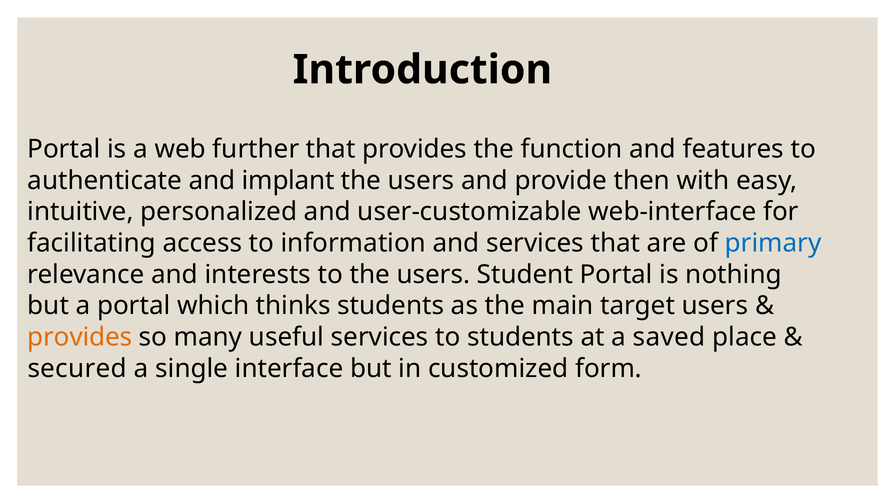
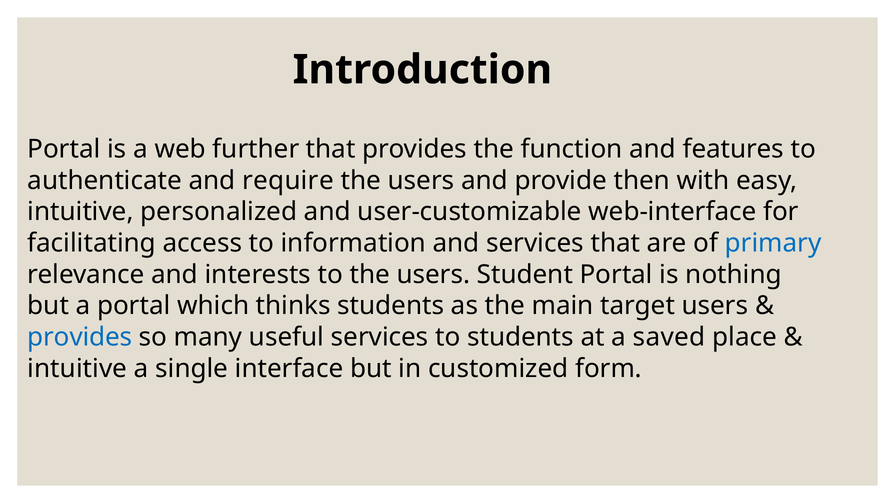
implant: implant -> require (288, 181)
provides colour: orange -> blue (80, 337)
secured: secured -> intuitive (77, 369)
